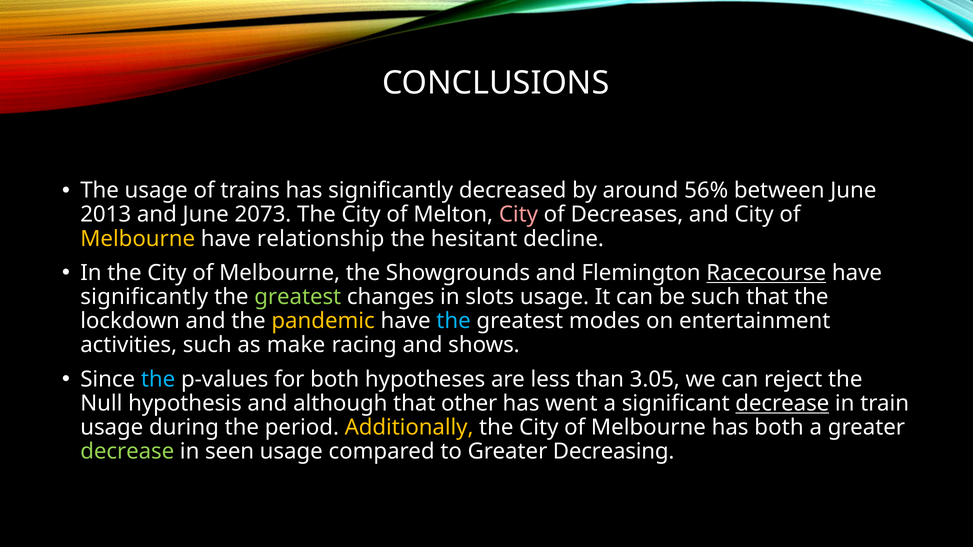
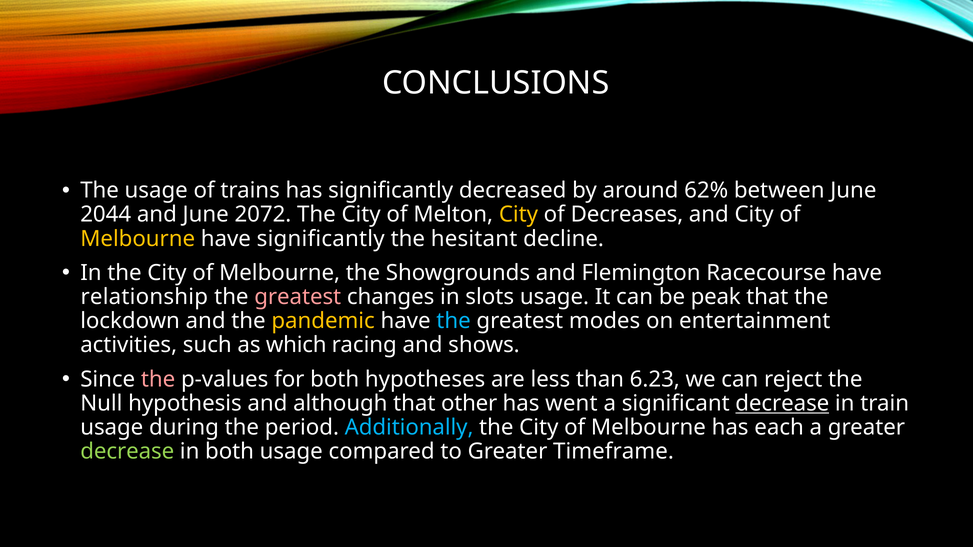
56%: 56% -> 62% (706, 191)
2013: 2013 -> 2044 (106, 215)
2073: 2073 -> 2072 (263, 215)
City colour: pink -> yellow (518, 215)
have relationship: relationship -> significantly (321, 239)
Racecourse underline: present -> none (766, 273)
significantly: significantly -> relationship (144, 297)
greatest colour: light green -> pink (298, 297)
be such: such -> peak (716, 297)
make: make -> which (296, 345)
the colour: light blue -> pink (158, 379)
3.05: 3.05 -> 6.23 (655, 379)
Additionally colour: yellow -> light blue (409, 428)
has both: both -> each (779, 428)
in seen: seen -> both (230, 452)
Decreasing: Decreasing -> Timeframe (613, 452)
